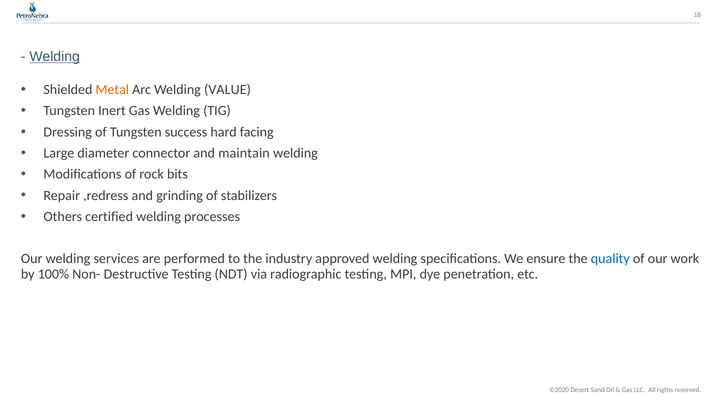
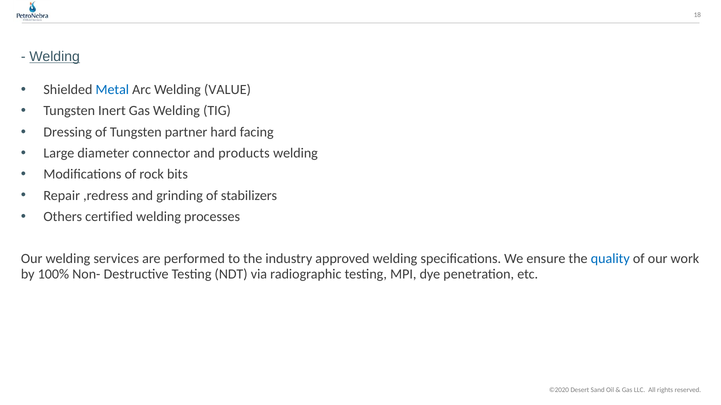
Metal colour: orange -> blue (112, 90)
success: success -> partner (186, 132)
maintain: maintain -> products (244, 153)
